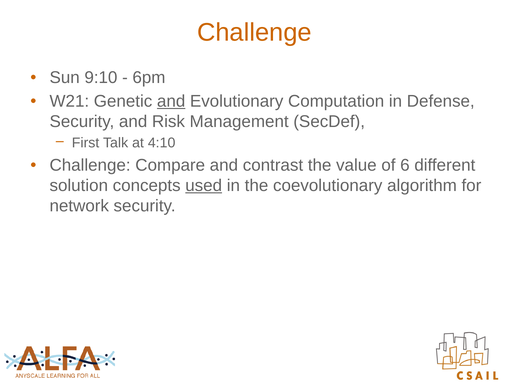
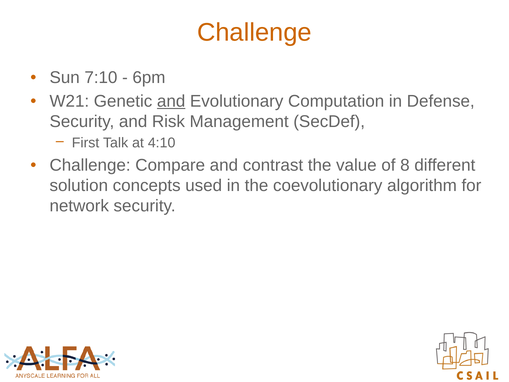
9:10: 9:10 -> 7:10 (101, 78)
6: 6 -> 8 (405, 165)
used underline: present -> none (204, 186)
